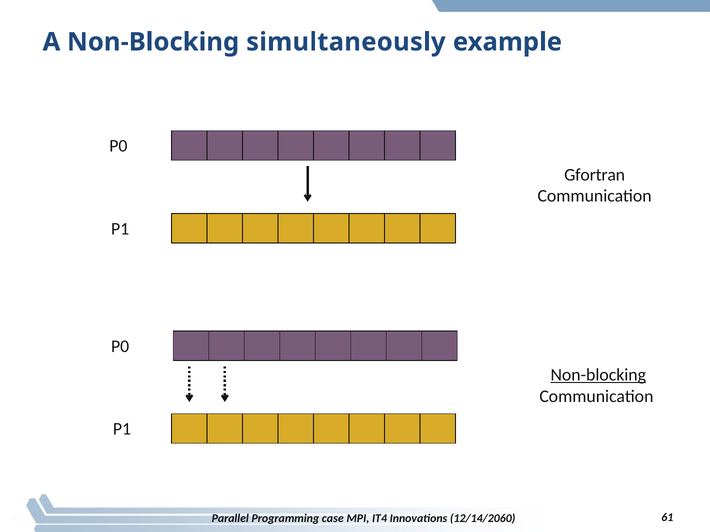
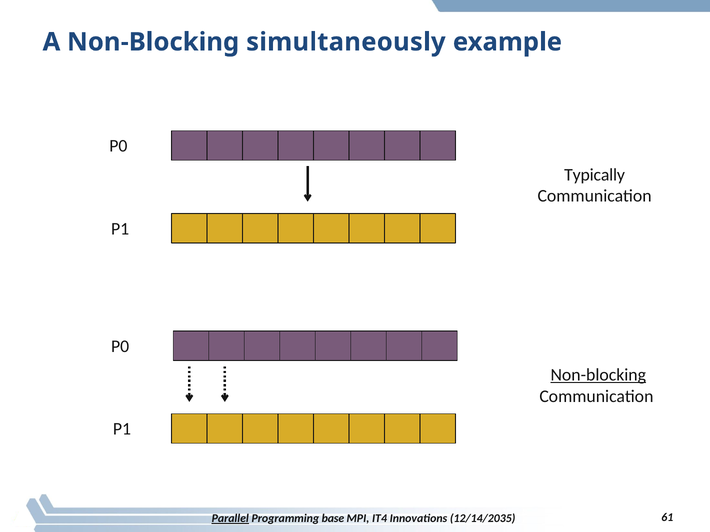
Gfortran: Gfortran -> Typically (595, 175)
Parallel underline: none -> present (230, 519)
case: case -> base (333, 519)
12/14/2060: 12/14/2060 -> 12/14/2035 (483, 519)
